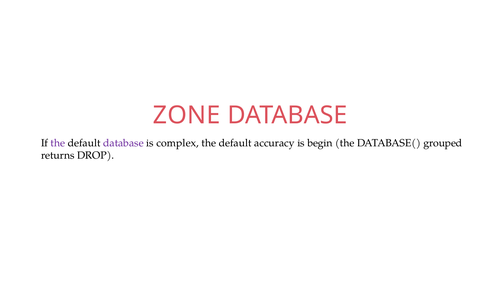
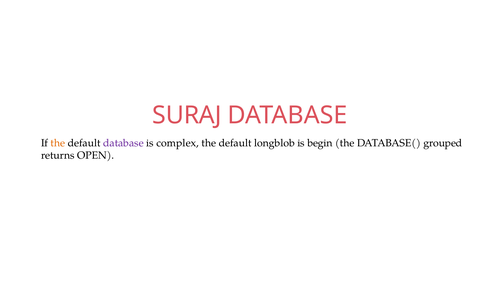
ZONE: ZONE -> SURAJ (187, 115)
the colour: purple -> orange (58, 143)
accuracy: accuracy -> longblob (274, 143)
DROP: DROP -> OPEN (96, 156)
